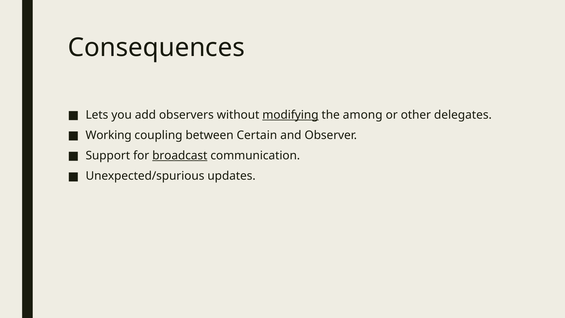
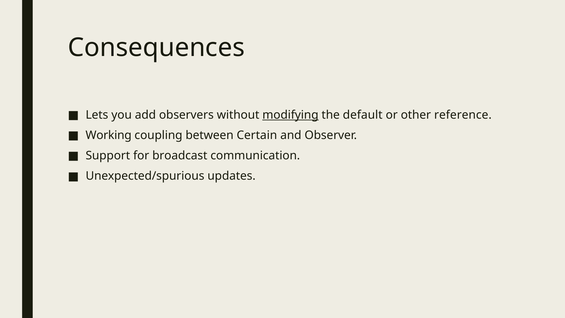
among: among -> default (363, 115)
delegates: delegates -> reference (463, 115)
broadcast underline: present -> none (180, 156)
